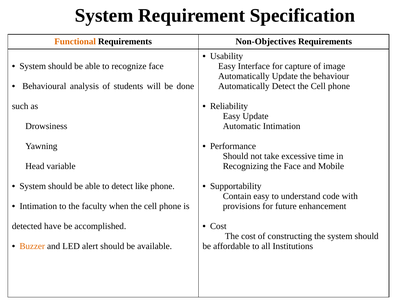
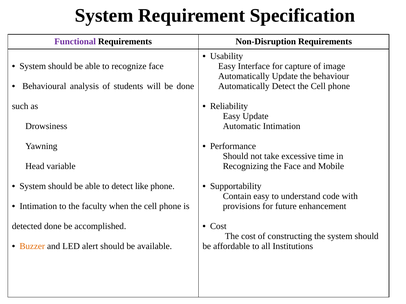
Functional colour: orange -> purple (75, 41)
Non-Objectives: Non-Objectives -> Non-Disruption (266, 41)
detected have: have -> done (53, 227)
